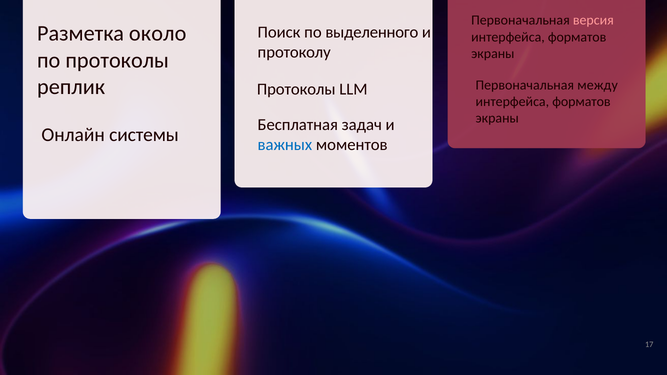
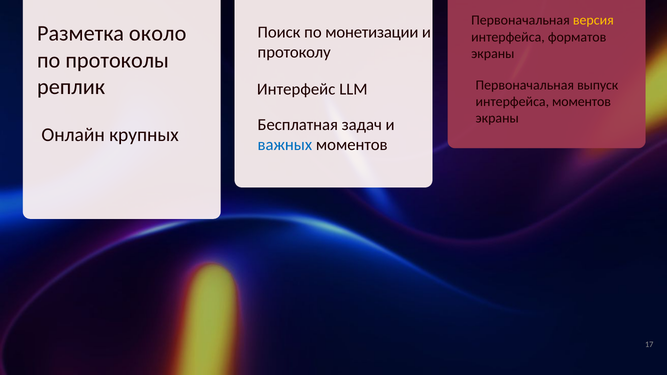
версия colour: pink -> yellow (593, 20)
выделенного: выделенного -> монетизации (372, 32)
между: между -> выпуск (598, 85)
Протоколы: Протоколы -> Интерфейс (296, 89)
форматов: форматов -> моментов (581, 102)
системы: системы -> крупных (144, 135)
